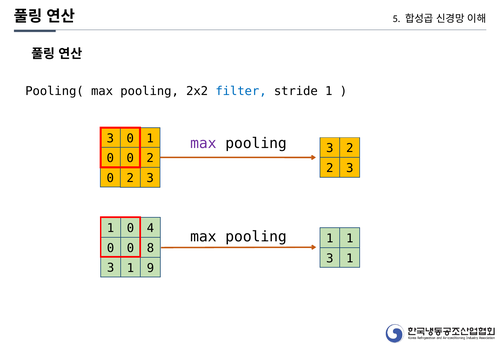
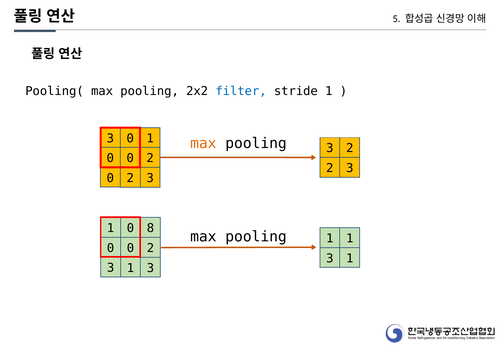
max colour: purple -> orange (203, 144)
4: 4 -> 8 (150, 228)
8: 8 -> 2 (150, 248)
9: 9 -> 3 (150, 268)
